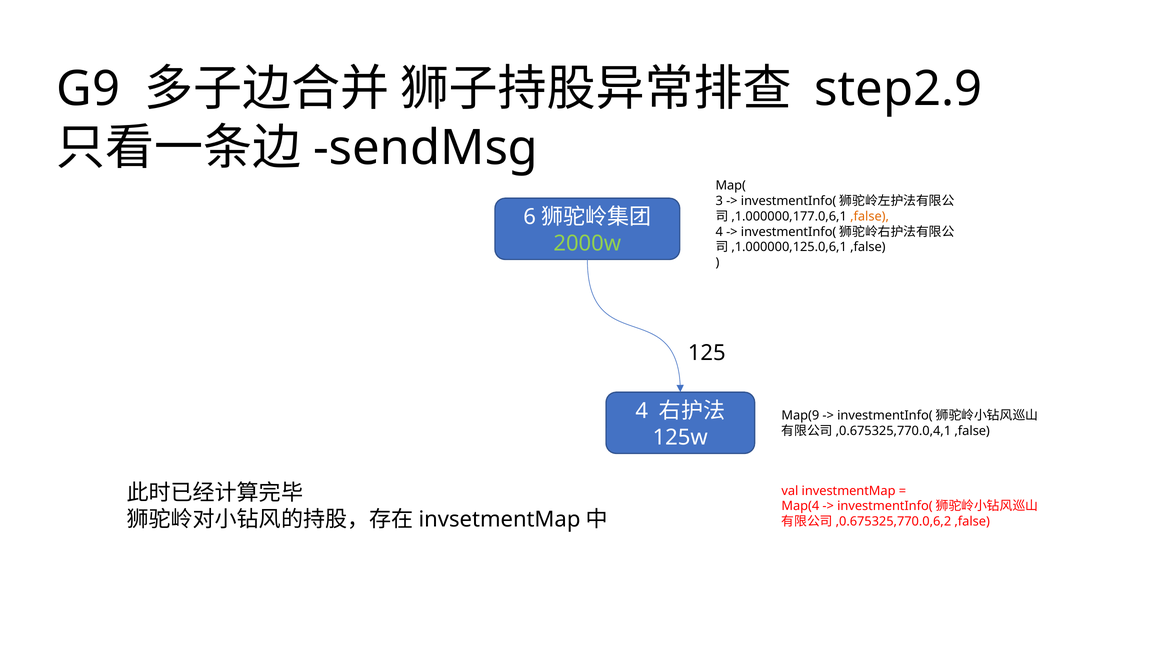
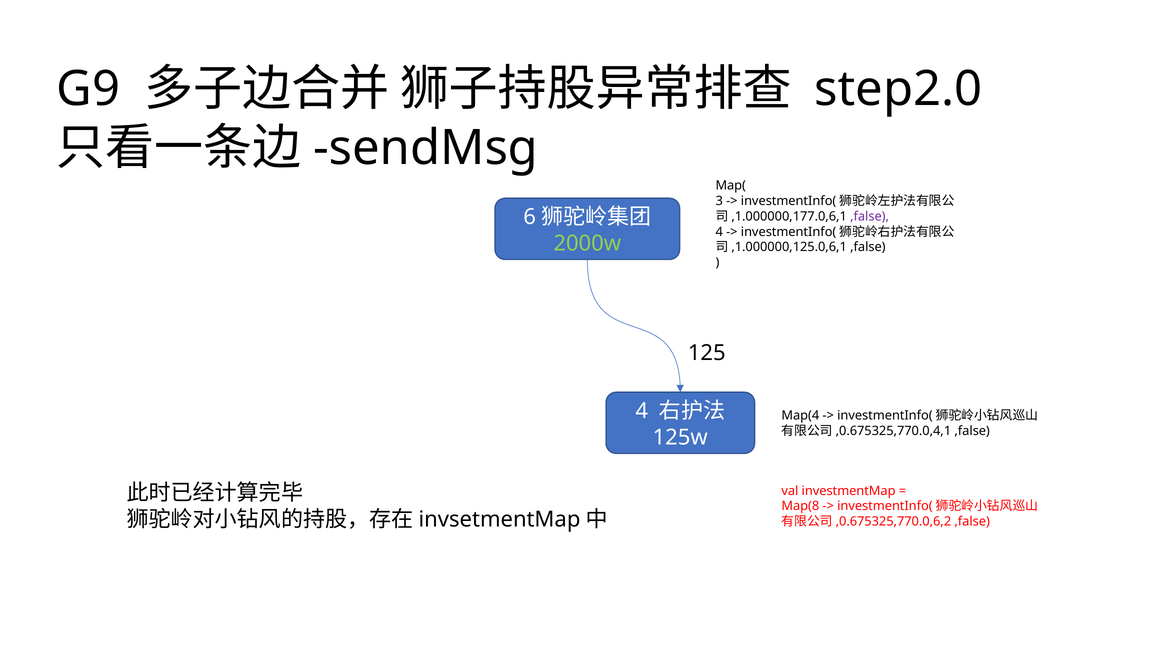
step2.9: step2.9 -> step2.0 (898, 89)
,false colour: orange -> purple (870, 216)
Map(9: Map(9 -> Map(4 (800, 415)
Map(4: Map(4 -> Map(8 (800, 506)
